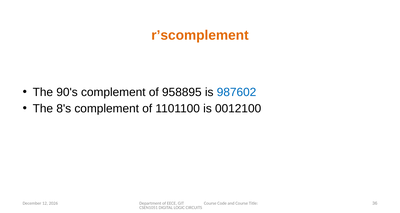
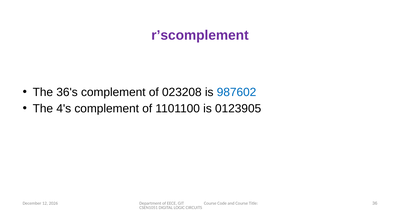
r’scomplement colour: orange -> purple (200, 35)
90's: 90's -> 36's (67, 92)
958895: 958895 -> 023208 (182, 92)
8's: 8's -> 4's (64, 109)
0012100: 0012100 -> 0123905 (238, 109)
